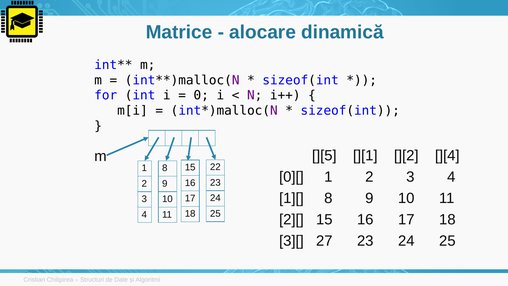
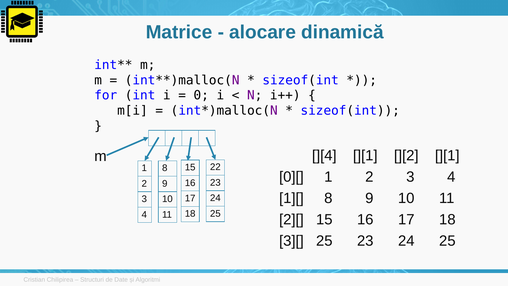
][5: ][5 -> ][4 (324, 155)
][2 ][4: ][4 -> ][1 (447, 155)
3][ 27: 27 -> 25 (324, 241)
